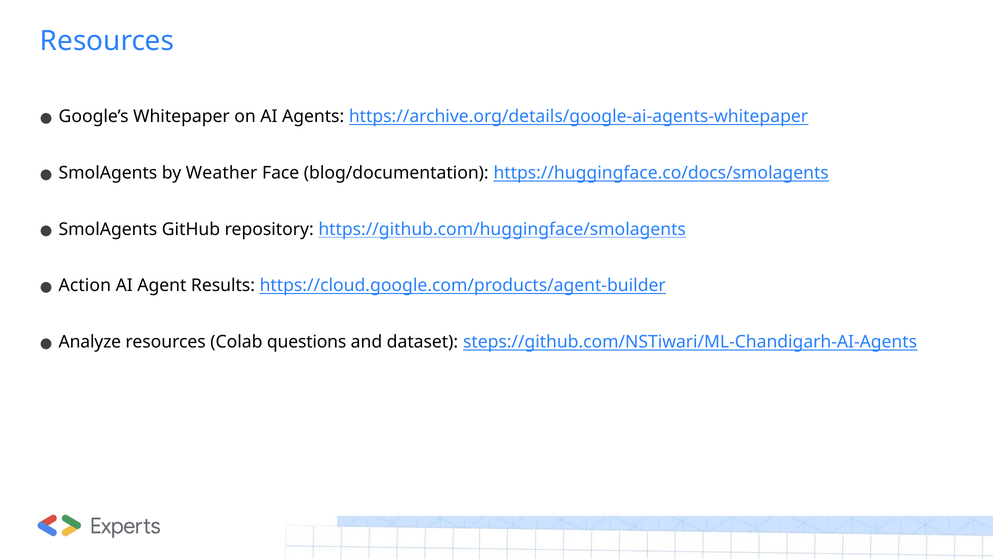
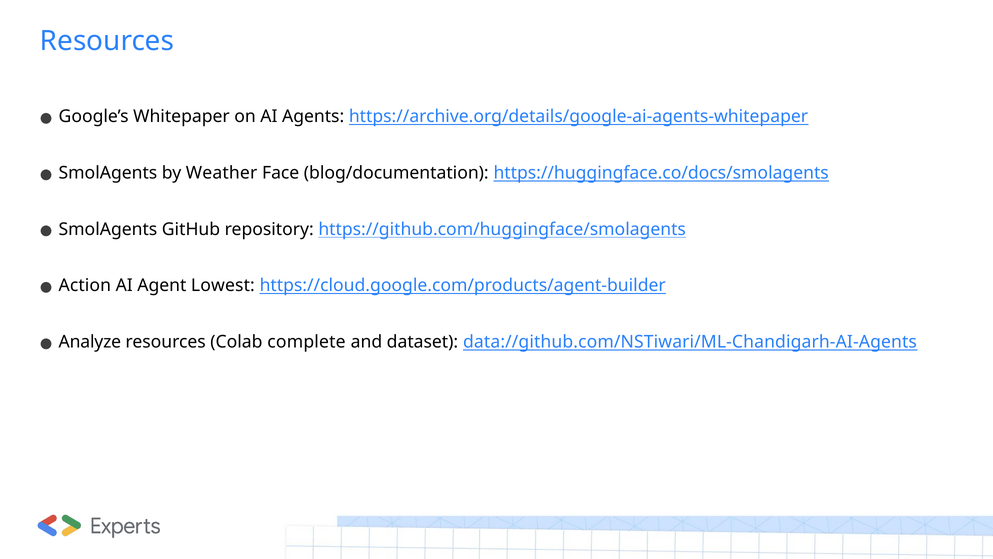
Results: Results -> Lowest (223, 285)
questions: questions -> complete (306, 342)
steps://github.com/NSTiwari/ML-Chandigarh-AI-Agents: steps://github.com/NSTiwari/ML-Chandigarh-AI-Agents -> data://github.com/NSTiwari/ML-Chandigarh-AI-Agents (690, 342)
